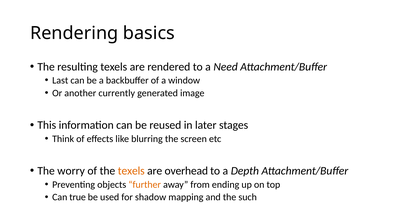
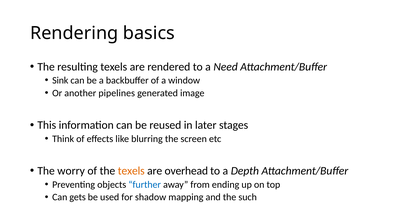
Last: Last -> Sink (60, 80)
currently: currently -> pipelines (117, 93)
further colour: orange -> blue (145, 184)
true: true -> gets (78, 197)
